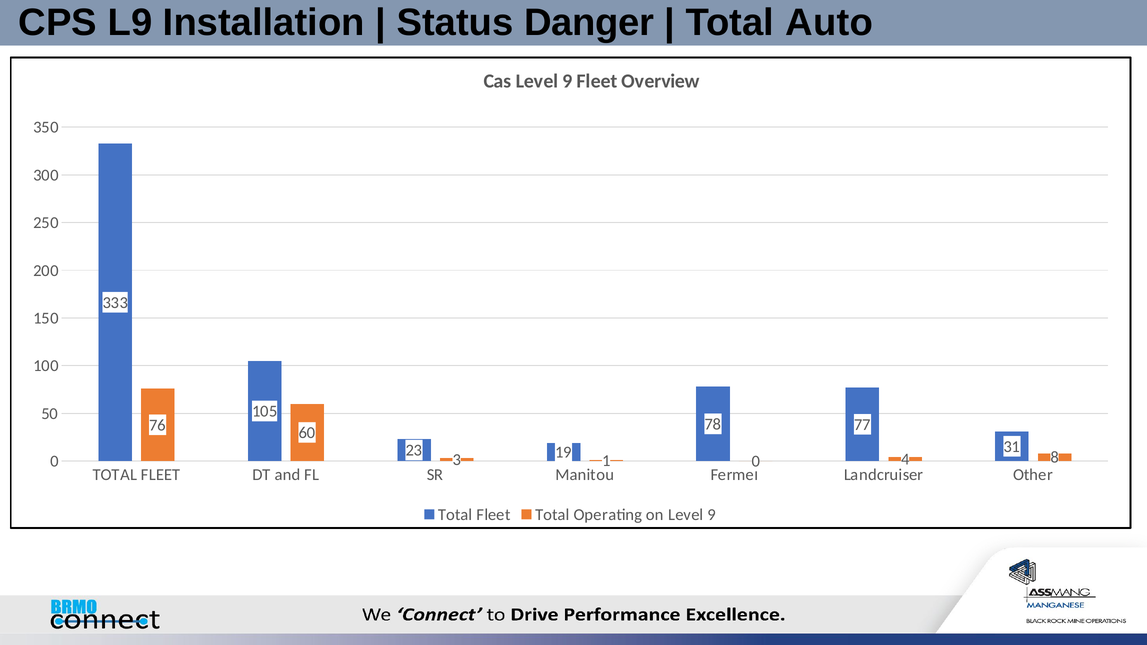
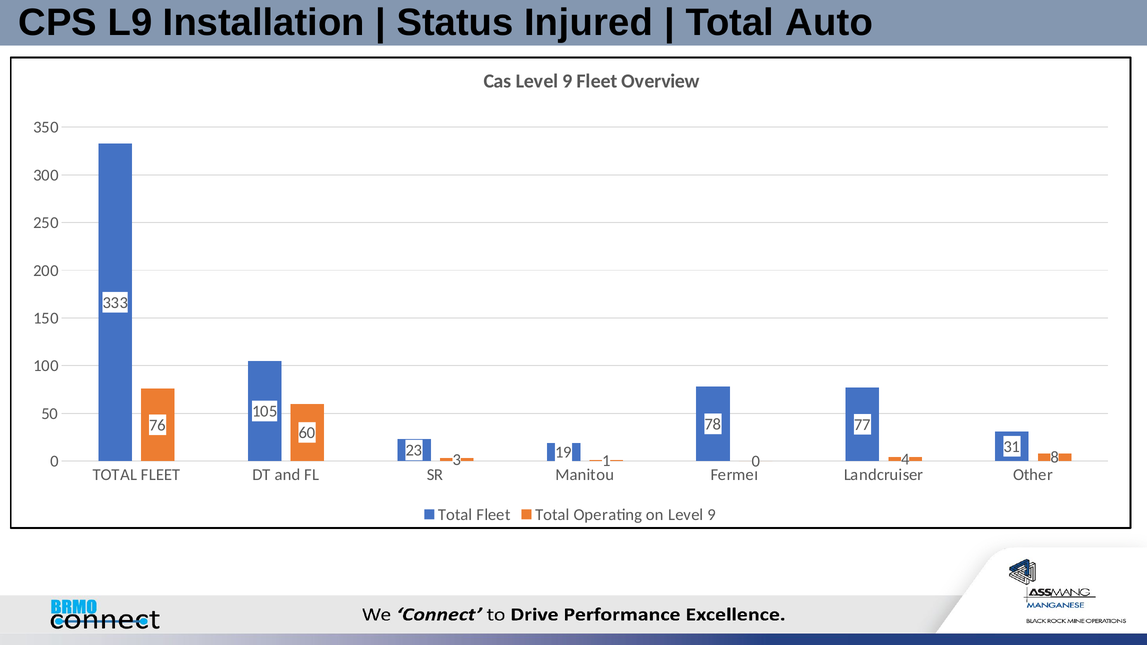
Danger: Danger -> Injured (589, 23)
